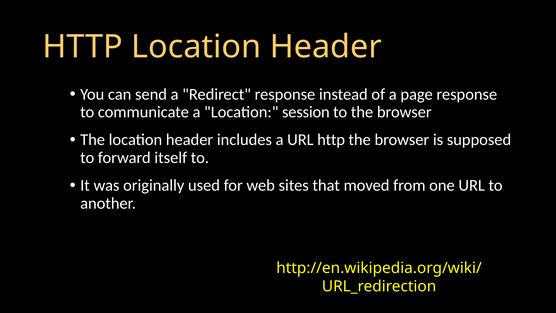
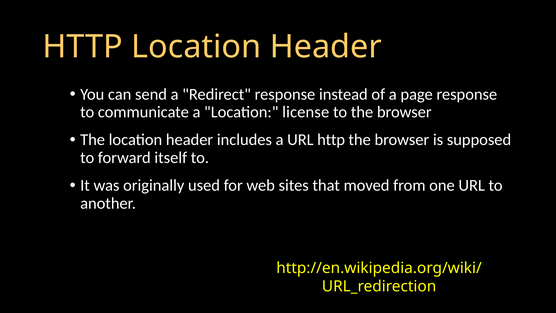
session: session -> license (306, 112)
